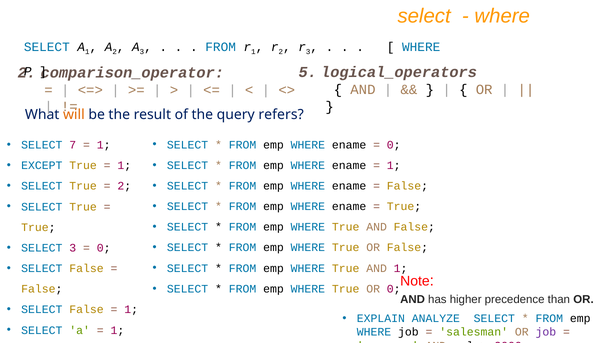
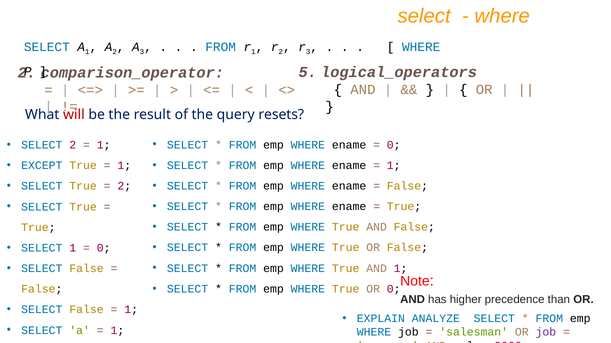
will colour: orange -> red (74, 115)
refers: refers -> resets (281, 115)
SELECT 7: 7 -> 2 (73, 145)
SELECT 3: 3 -> 1 (73, 248)
